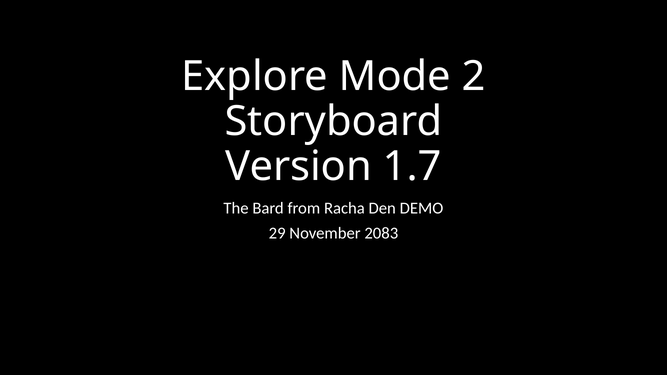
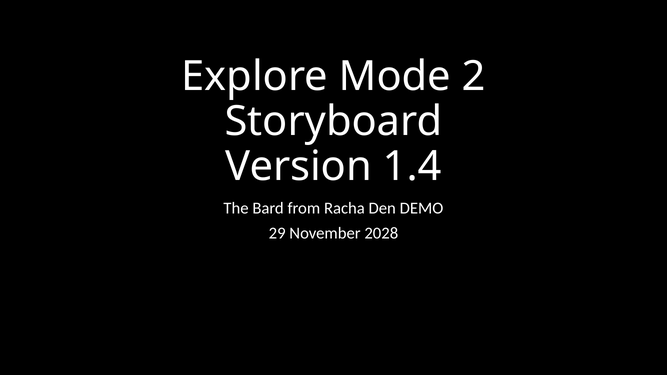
1.7: 1.7 -> 1.4 (412, 167)
2083: 2083 -> 2028 (381, 233)
